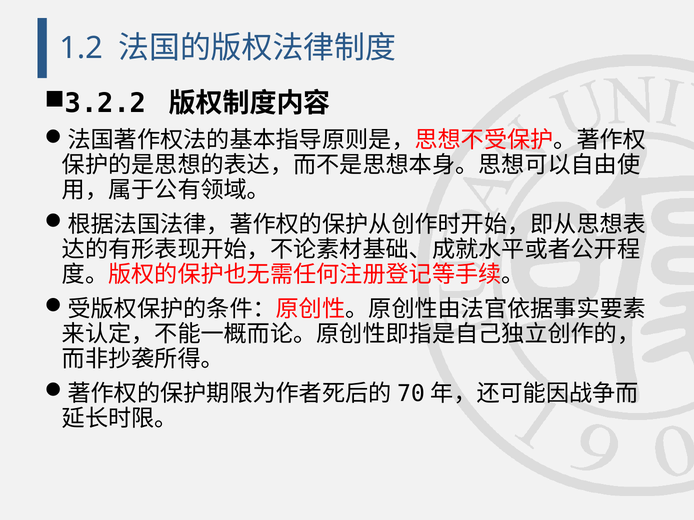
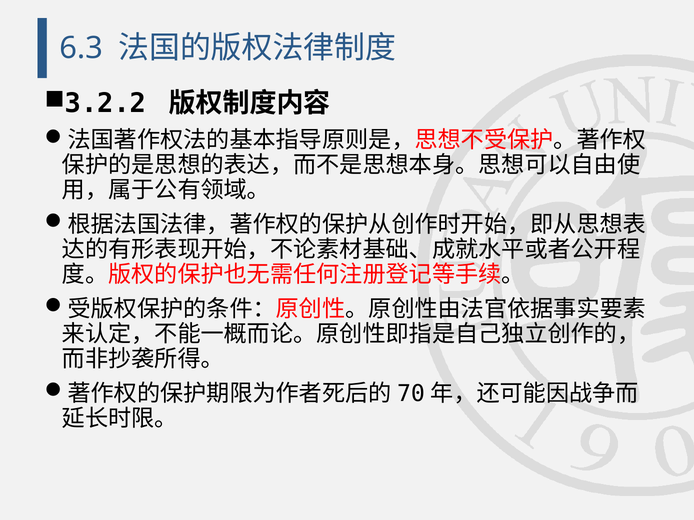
1.2: 1.2 -> 6.3 (81, 48)
